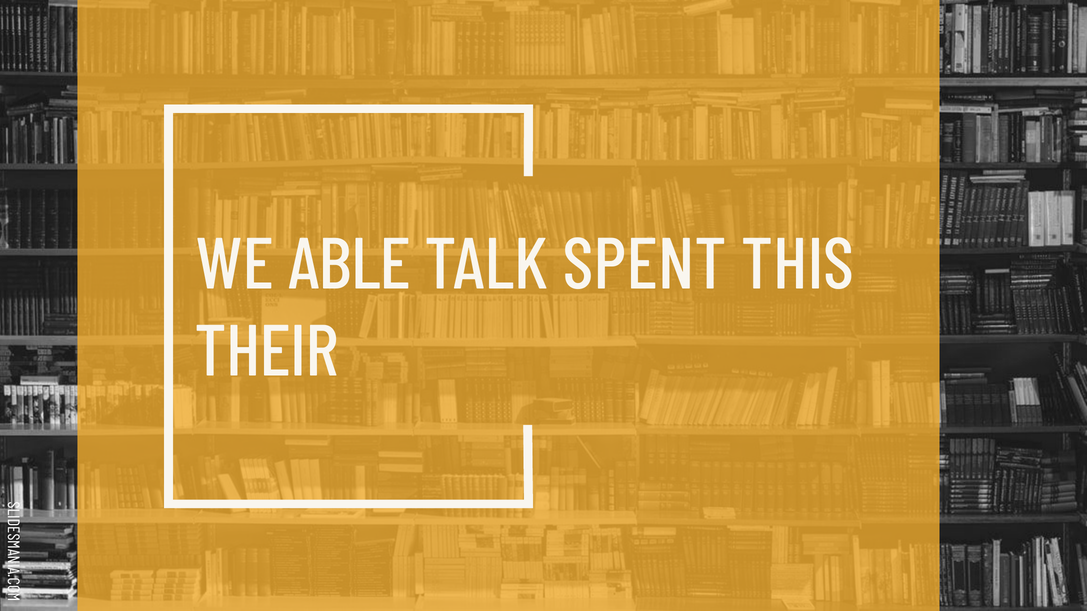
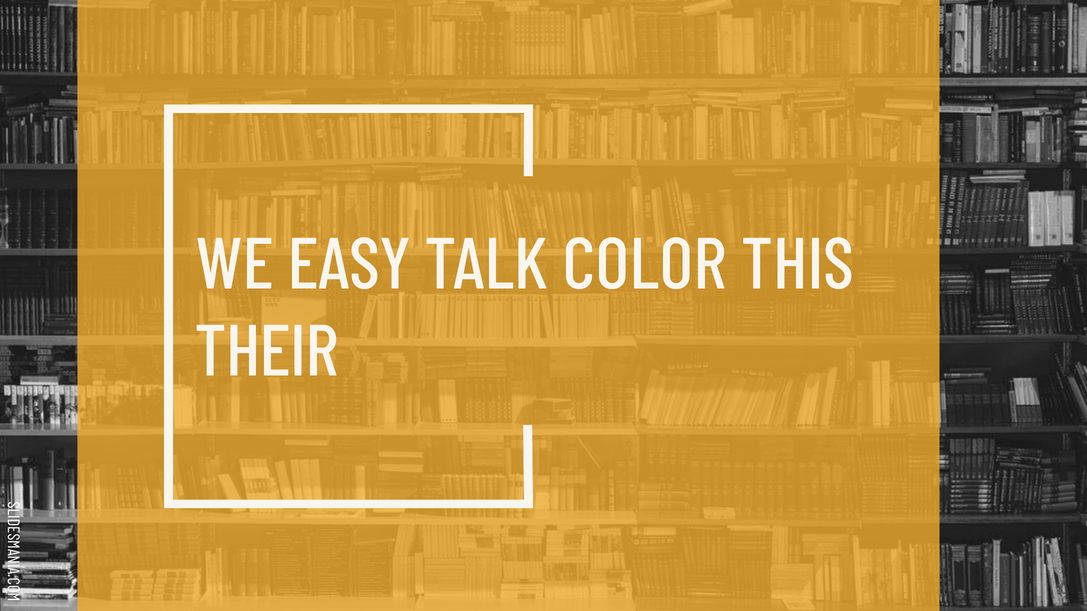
ABLE: ABLE -> EASY (350, 265)
SPENT: SPENT -> COLOR (645, 265)
